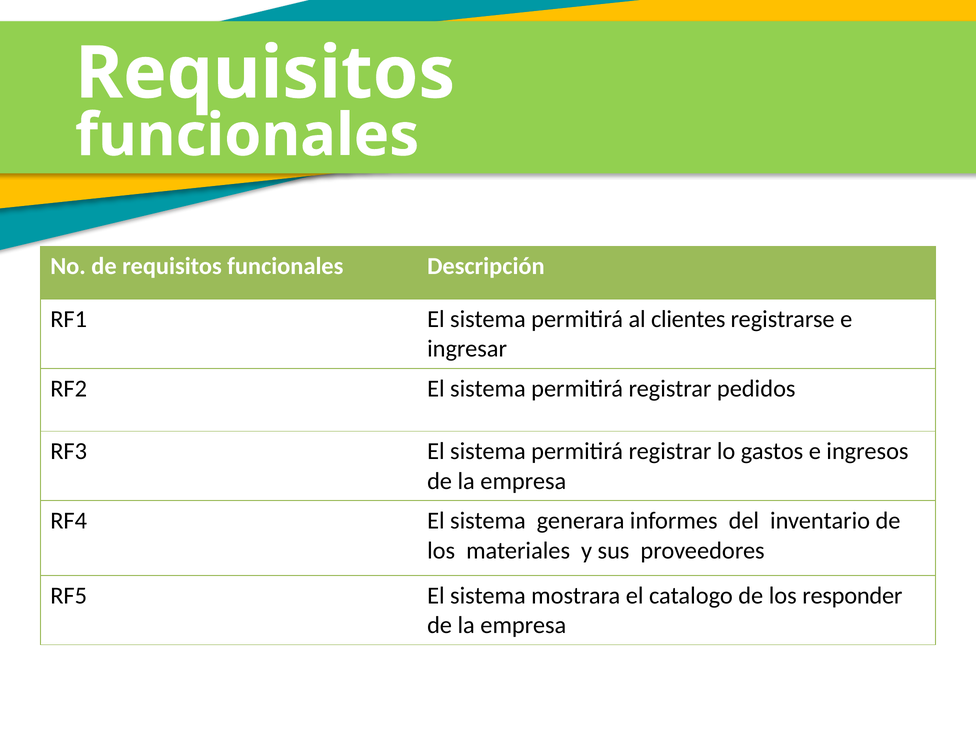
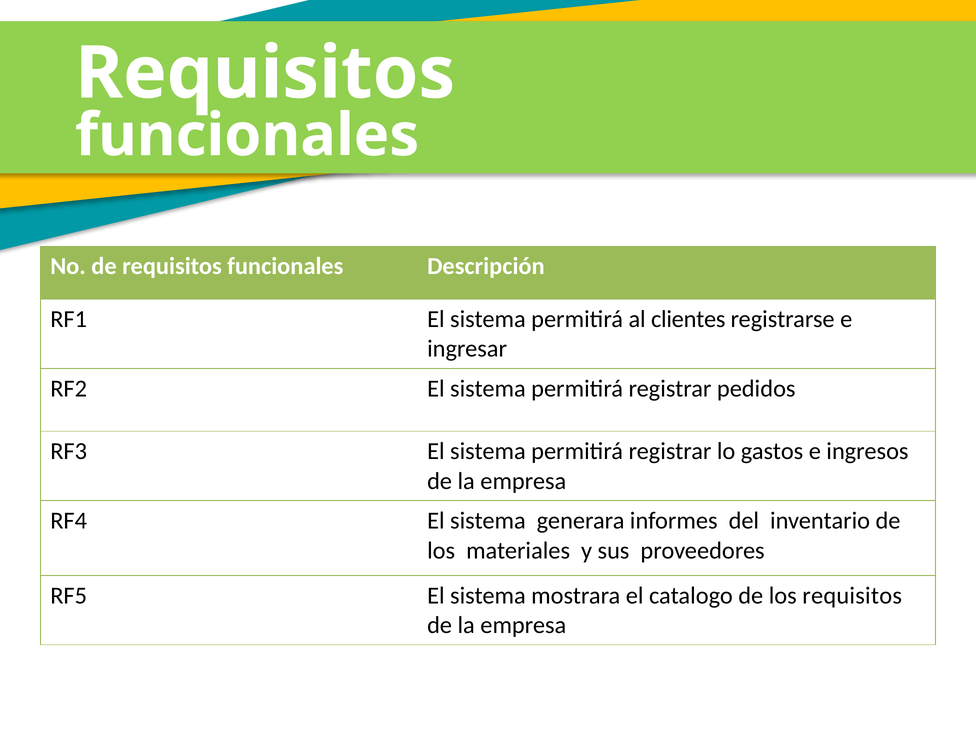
los responder: responder -> requisitos (852, 595)
